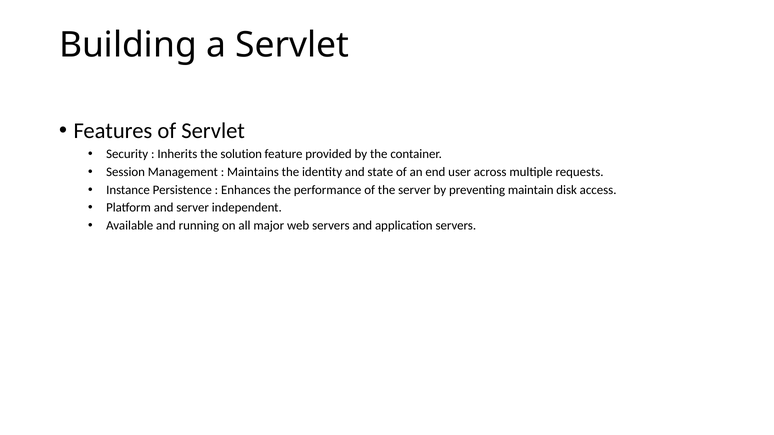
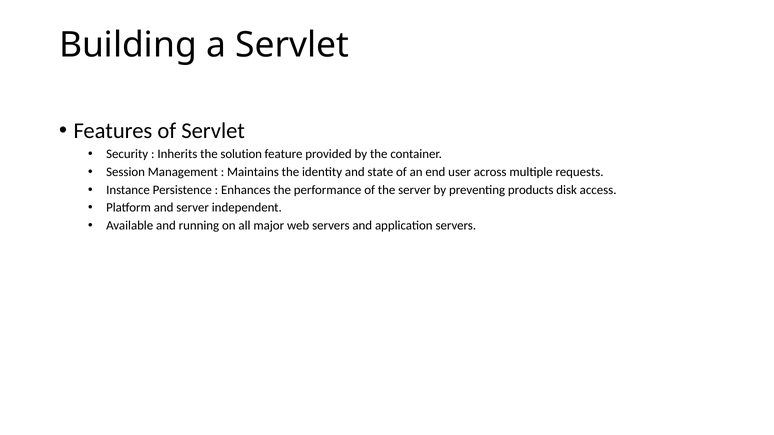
maintain: maintain -> products (531, 190)
